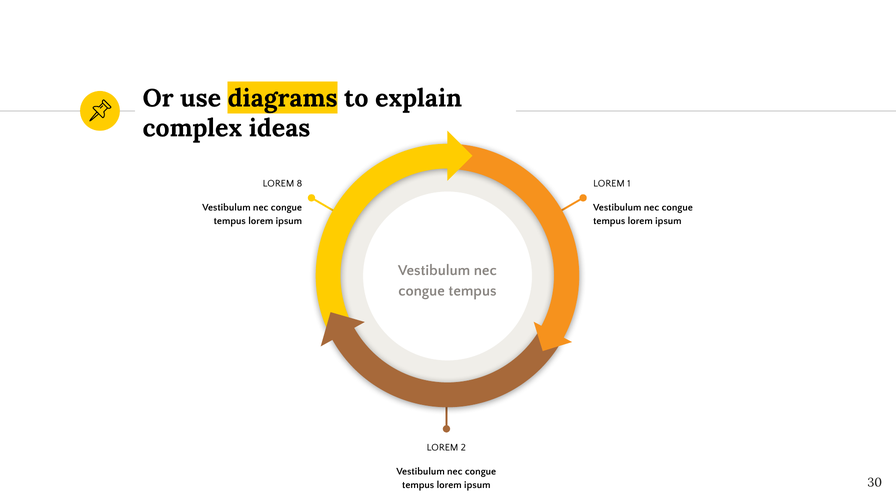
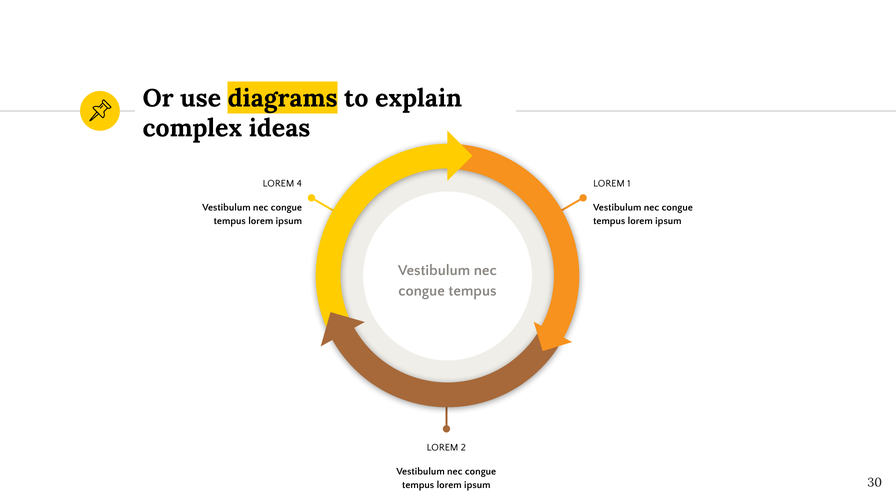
8: 8 -> 4 (299, 184)
